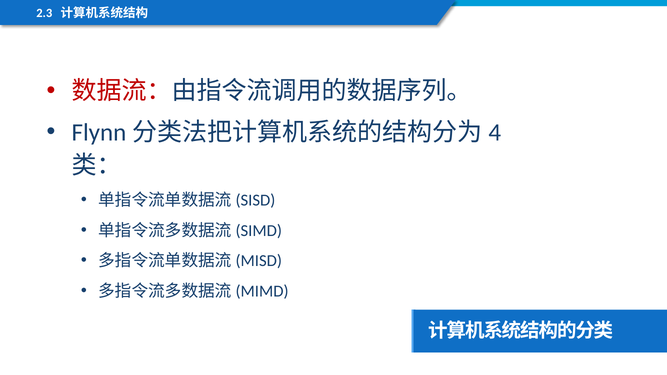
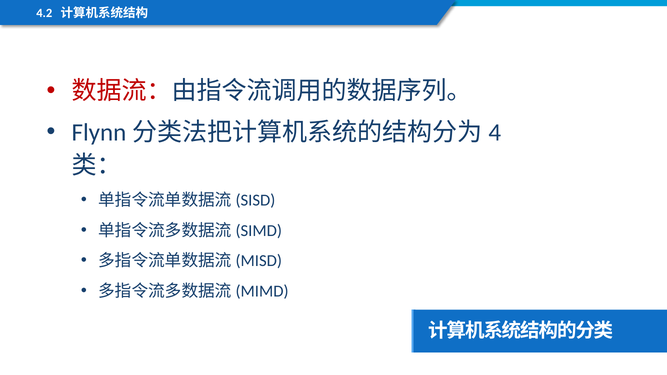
2.3: 2.3 -> 4.2 (44, 13)
